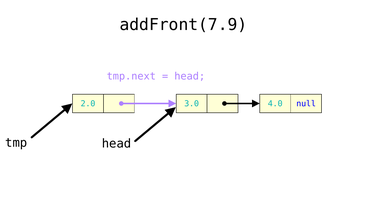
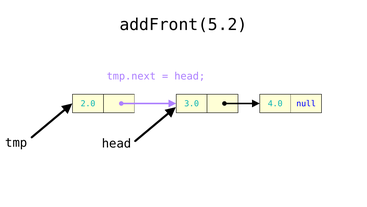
addFront(7.9: addFront(7.9 -> addFront(5.2 (183, 25)
